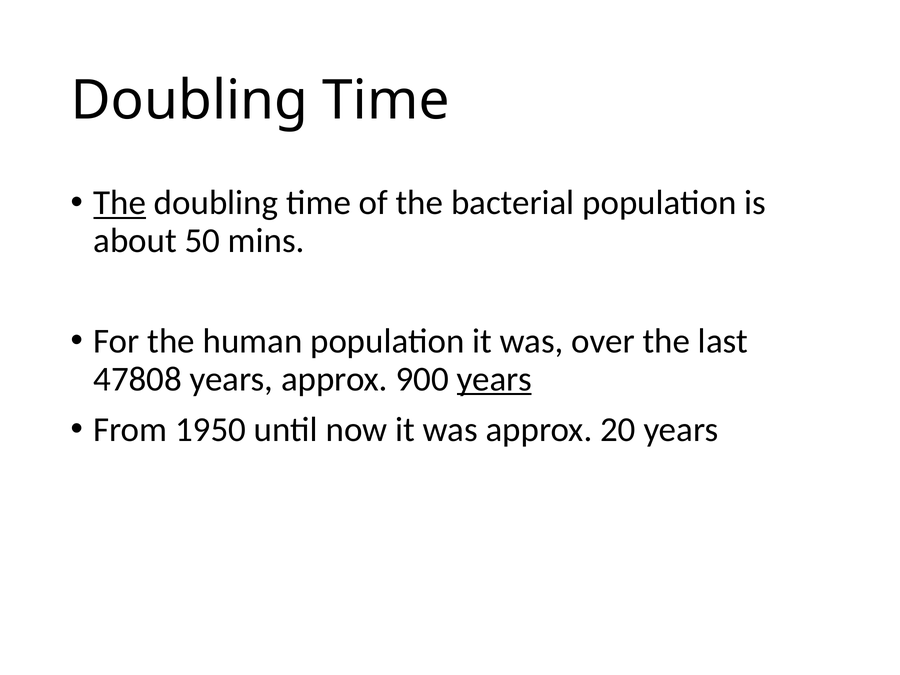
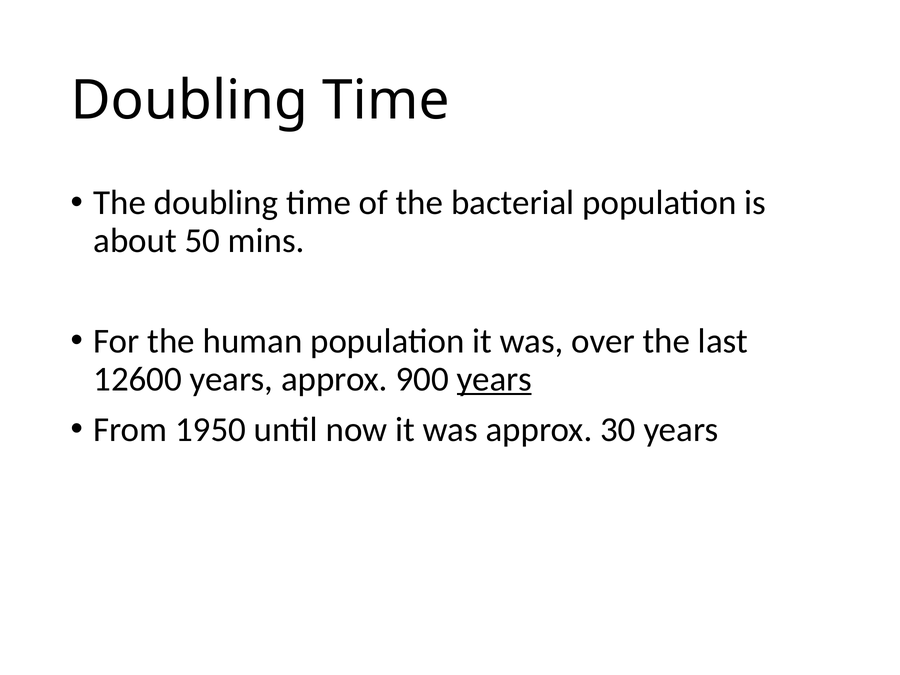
The underline: present -> none (120, 203)
47808: 47808 -> 12600 (138, 379)
20: 20 -> 30 (618, 429)
